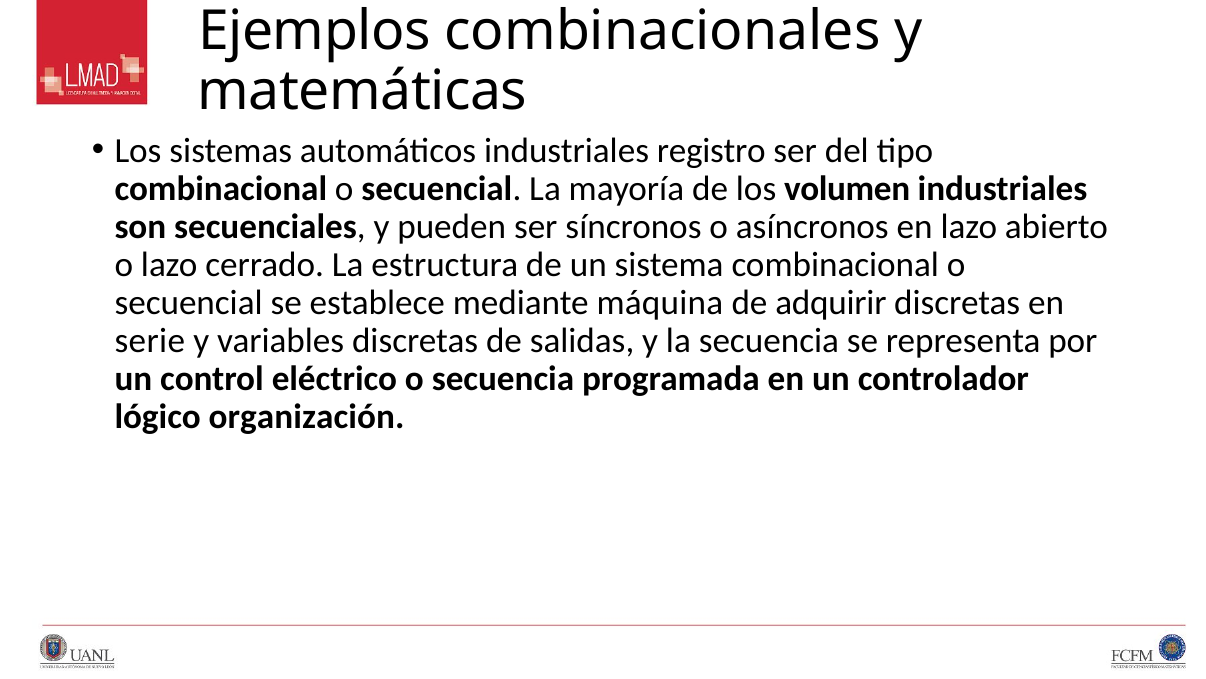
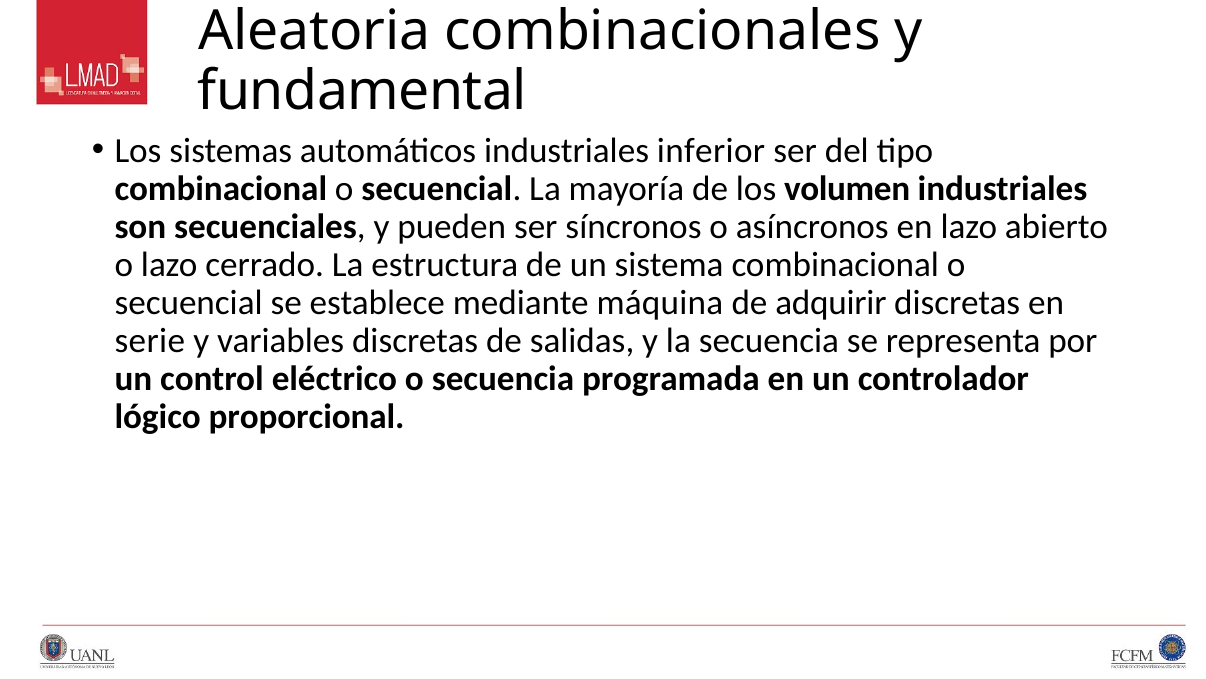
Ejemplos: Ejemplos -> Aleatoria (314, 31)
matemáticas: matemáticas -> fundamental (362, 91)
registro: registro -> inferior (711, 150)
organización: organización -> proporcional (307, 416)
